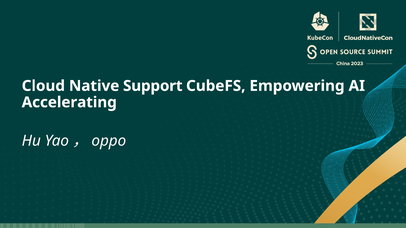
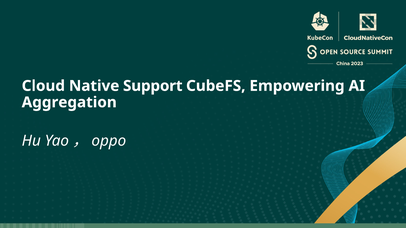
Accelerating: Accelerating -> Aggregation (69, 102)
